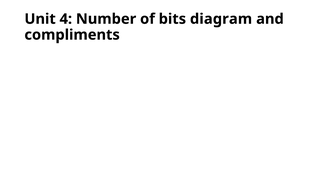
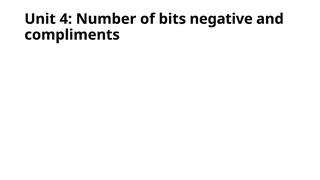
diagram: diagram -> negative (221, 19)
